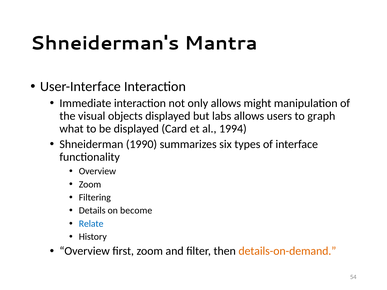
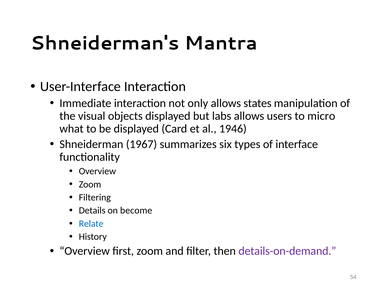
might: might -> states (258, 103)
graph: graph -> micro (321, 116)
1994: 1994 -> 1946 (233, 129)
1990: 1990 -> 1967 (141, 144)
details-on-demand colour: orange -> purple (287, 251)
